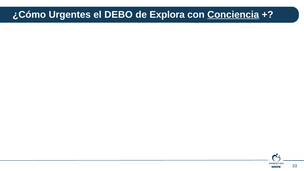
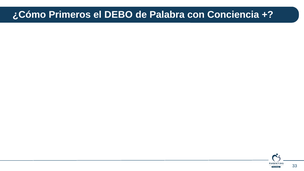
Urgentes: Urgentes -> Primeros (70, 15)
Explora: Explora -> Palabra (167, 15)
Conciencia underline: present -> none (233, 15)
